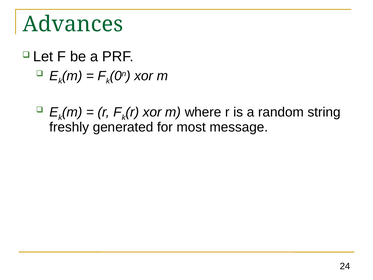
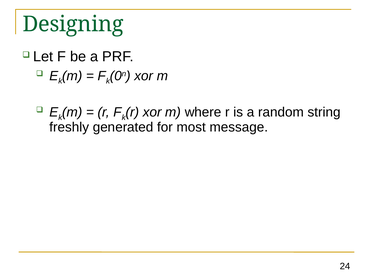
Advances: Advances -> Designing (73, 24)
